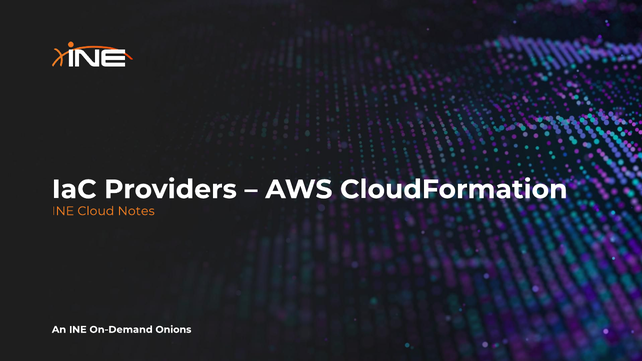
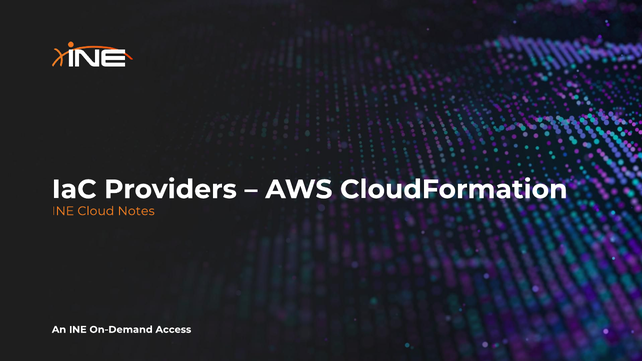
Onions: Onions -> Access (173, 330)
